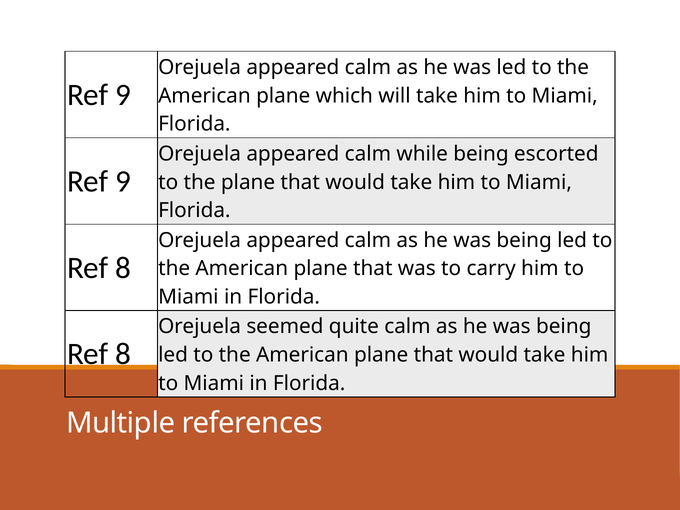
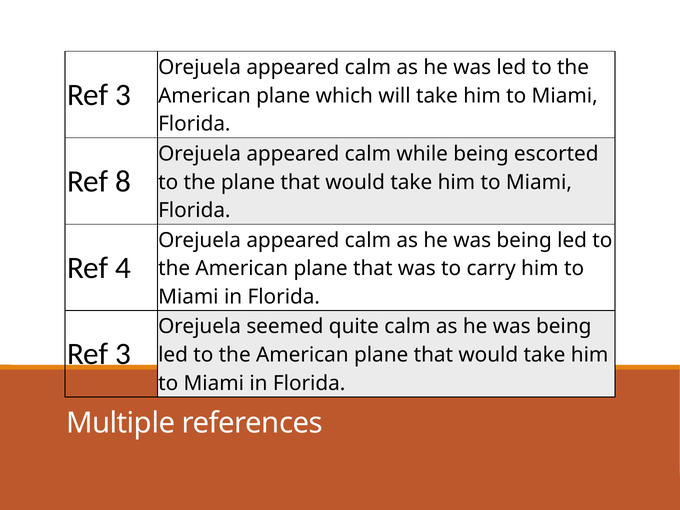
9: 9 -> 3 (123, 95)
9: 9 -> 8 (123, 181)
8: 8 -> 4 (123, 268)
8: 8 -> 3 (123, 354)
